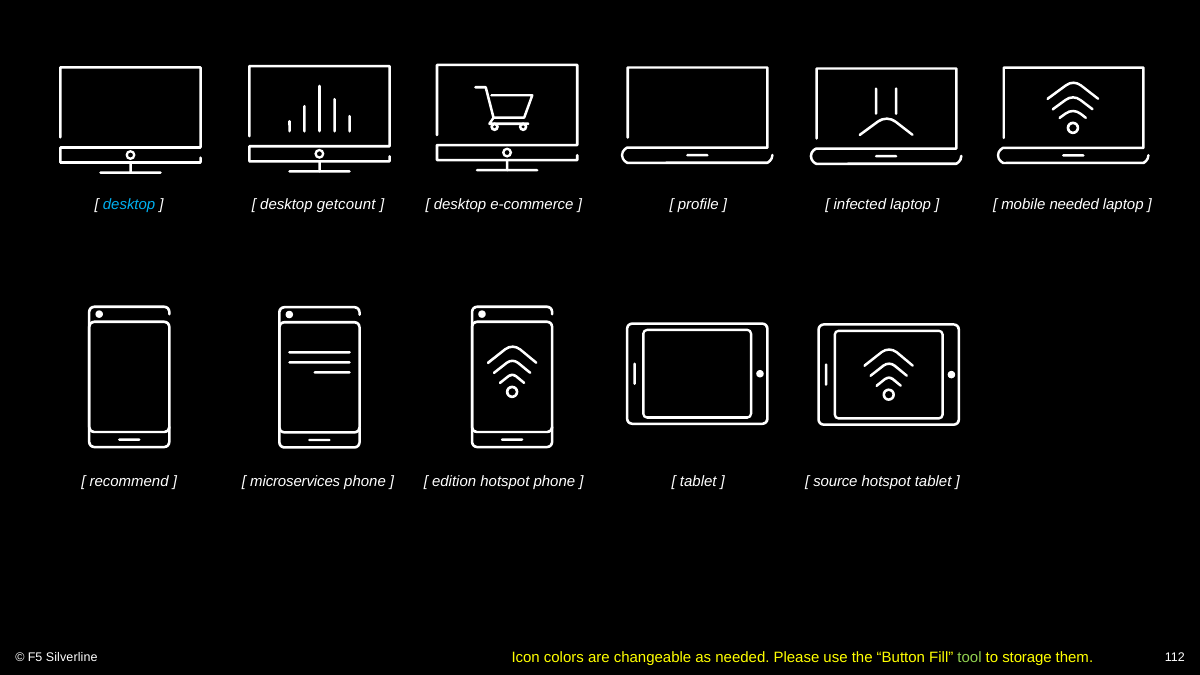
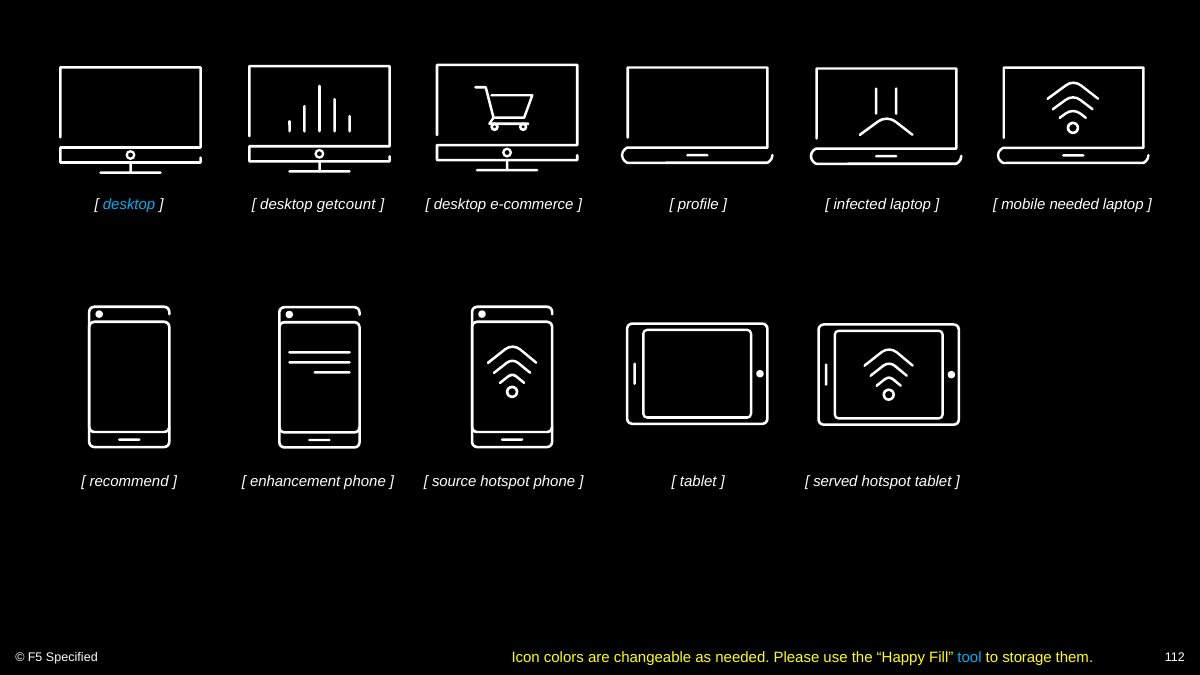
microservices: microservices -> enhancement (295, 482)
edition: edition -> source (454, 482)
source: source -> served (835, 482)
Button: Button -> Happy (901, 657)
tool colour: light green -> light blue (970, 657)
Silverline: Silverline -> Specified (72, 658)
